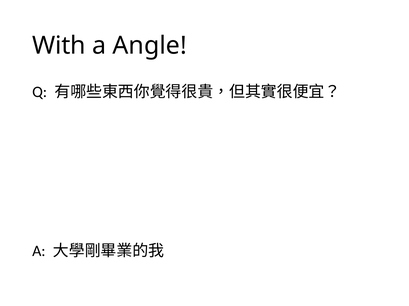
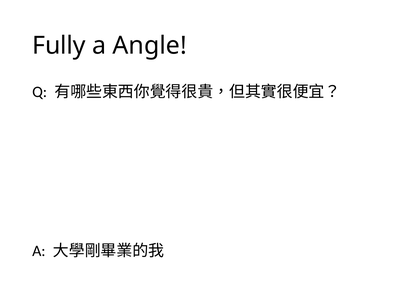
With: With -> Fully (59, 46)
